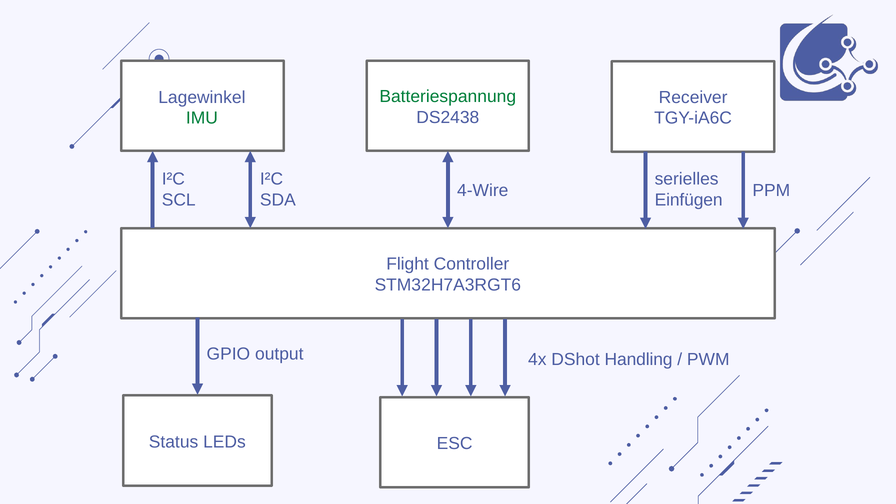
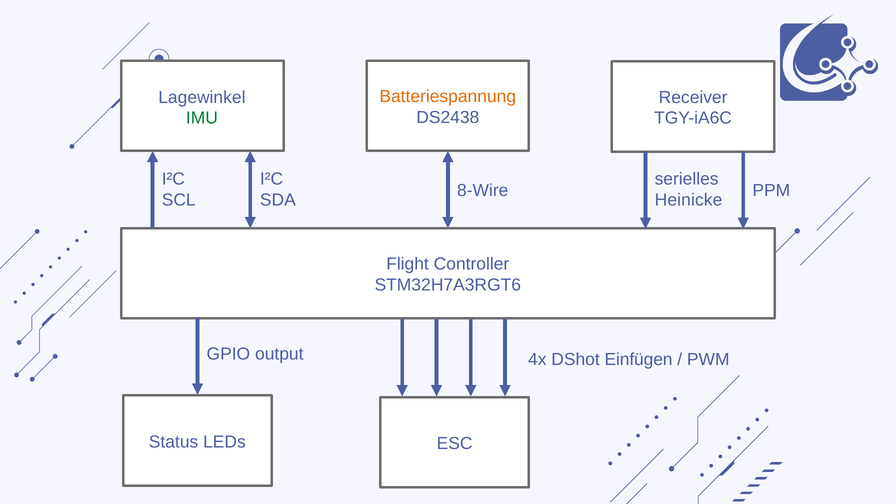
Batteriespannung colour: green -> orange (448, 97)
4-Wire: 4-Wire -> 8-Wire (483, 190)
Einfügen: Einfügen -> Heinicke (689, 200)
Handling: Handling -> Einfügen (639, 360)
